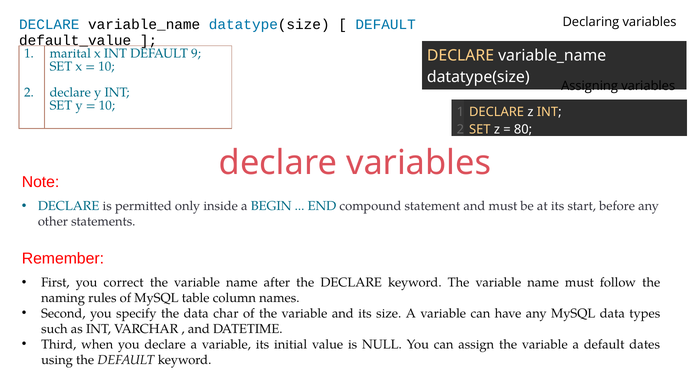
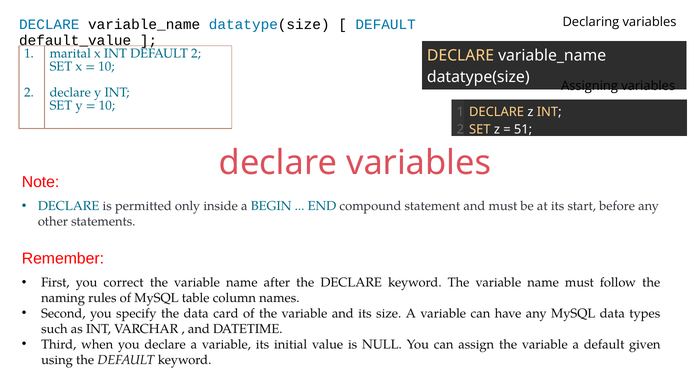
DEFAULT 9: 9 -> 2 (196, 54)
80: 80 -> 51 (523, 130)
char: char -> card (226, 314)
dates: dates -> given (645, 345)
